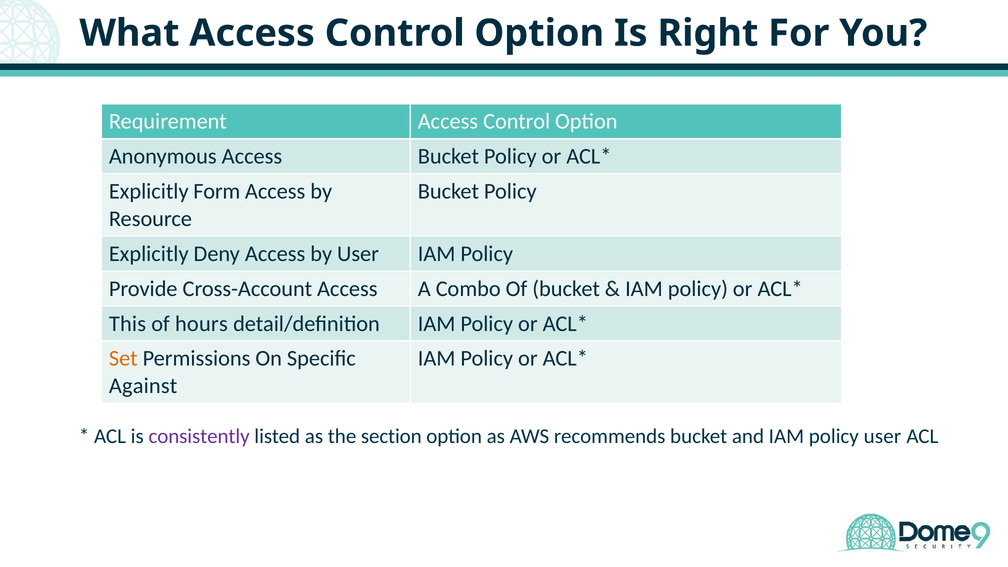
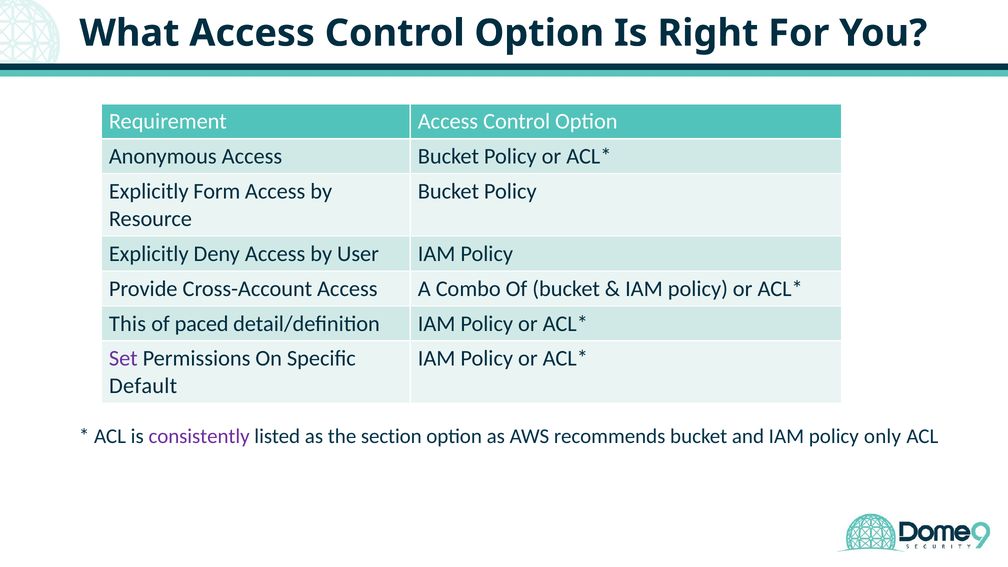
hours: hours -> paced (202, 324)
Set colour: orange -> purple (123, 359)
Against: Against -> Default (143, 386)
policy user: user -> only (882, 437)
